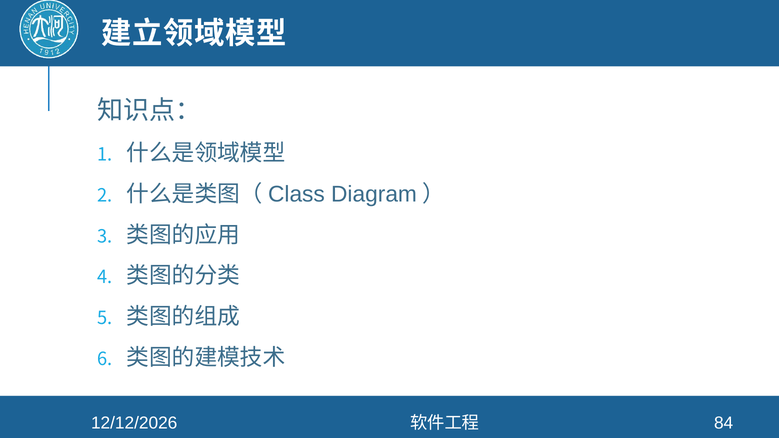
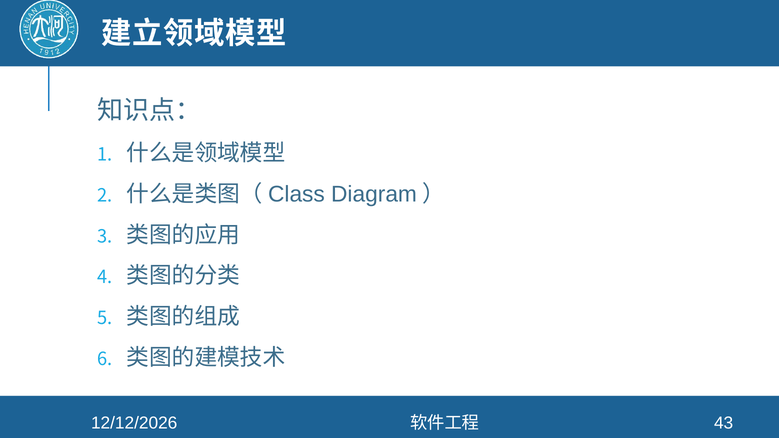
84: 84 -> 43 (724, 423)
